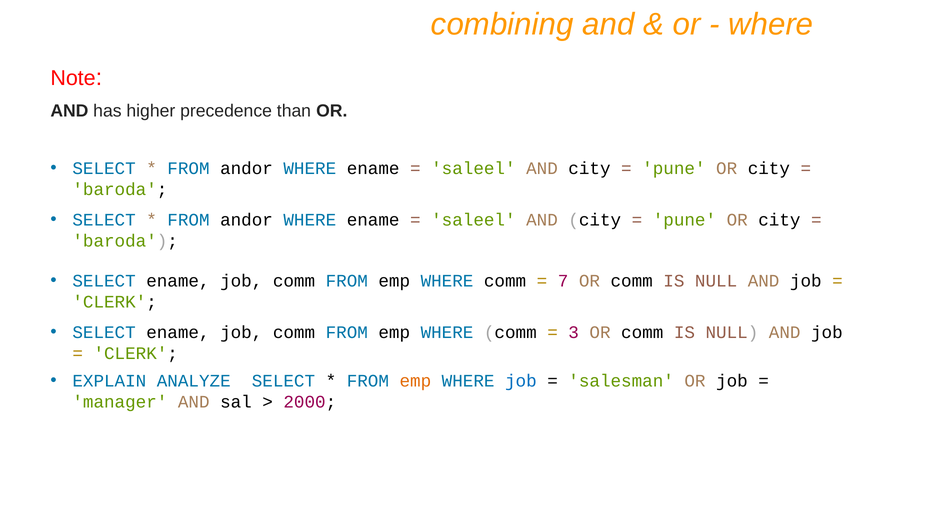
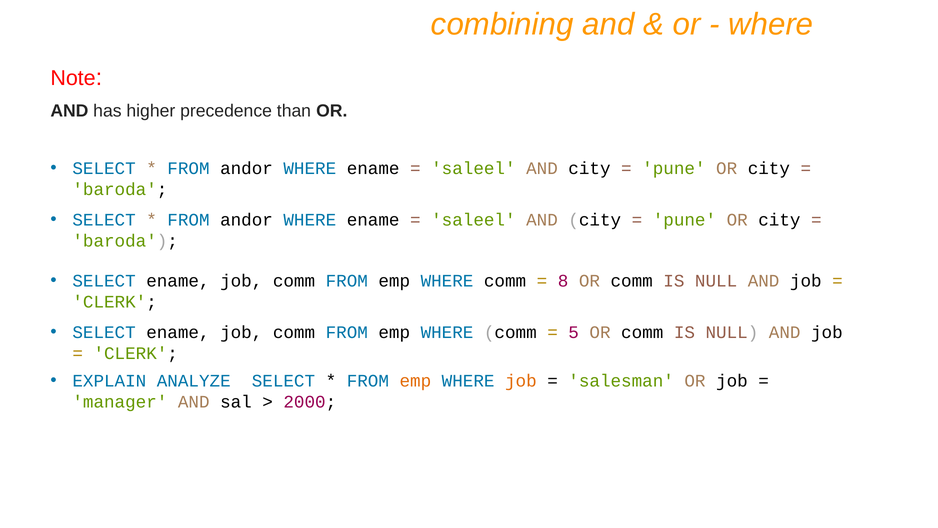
7: 7 -> 8 (563, 281)
3: 3 -> 5 (574, 332)
job colour: blue -> orange (521, 381)
